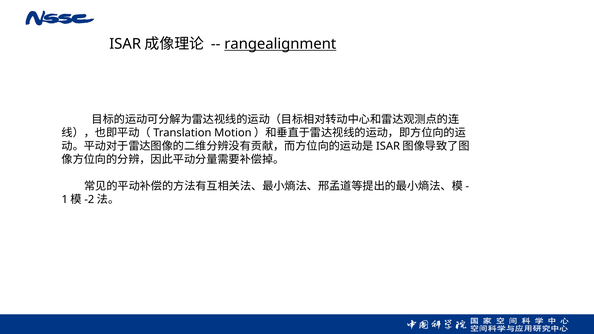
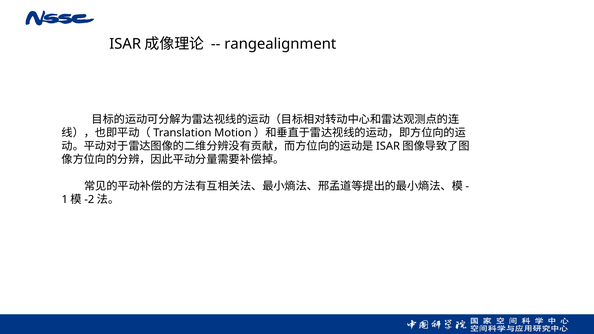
rangealignment underline: present -> none (280, 44)
